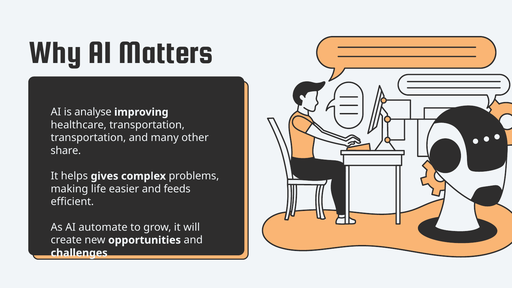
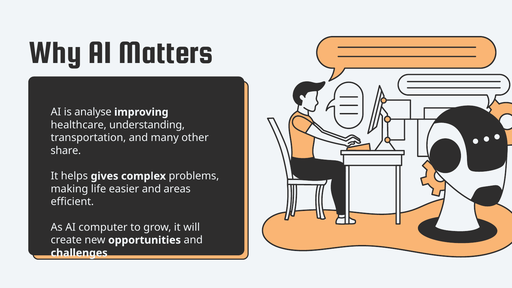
healthcare transportation: transportation -> understanding (147, 125)
feeds: feeds -> areas (177, 189)
automate: automate -> computer (103, 227)
